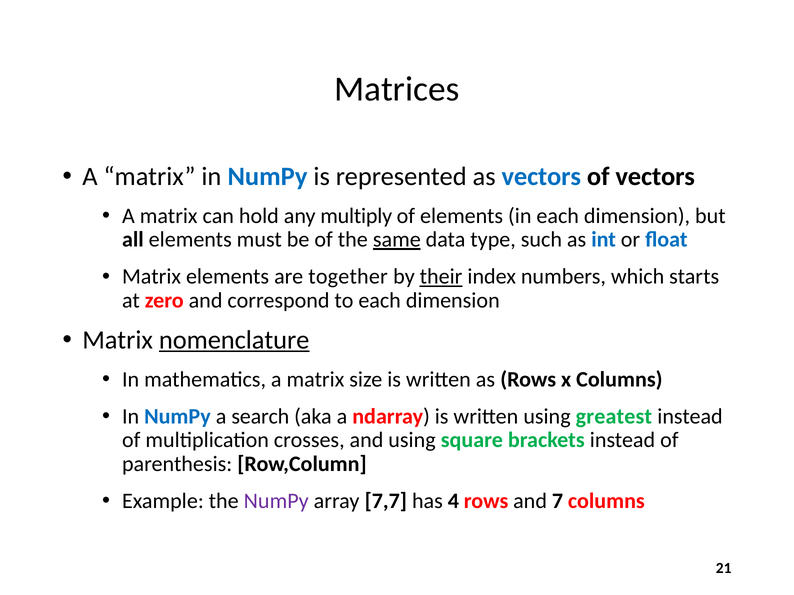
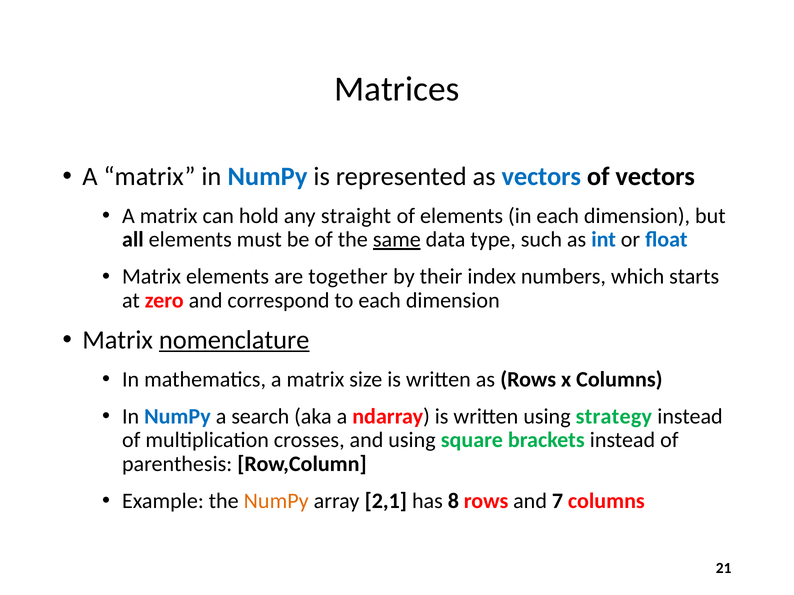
multiply: multiply -> straight (356, 216)
their underline: present -> none (441, 277)
greatest: greatest -> strategy (614, 417)
NumPy colour: purple -> orange (276, 501)
7,7: 7,7 -> 2,1 (386, 501)
4: 4 -> 8 (453, 501)
